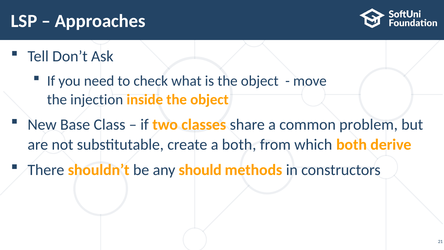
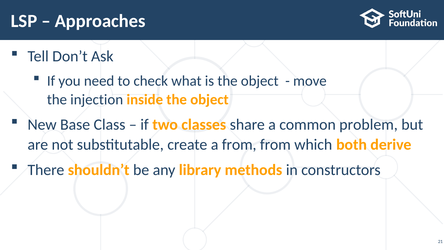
a both: both -> from (239, 144)
should: should -> library (200, 170)
